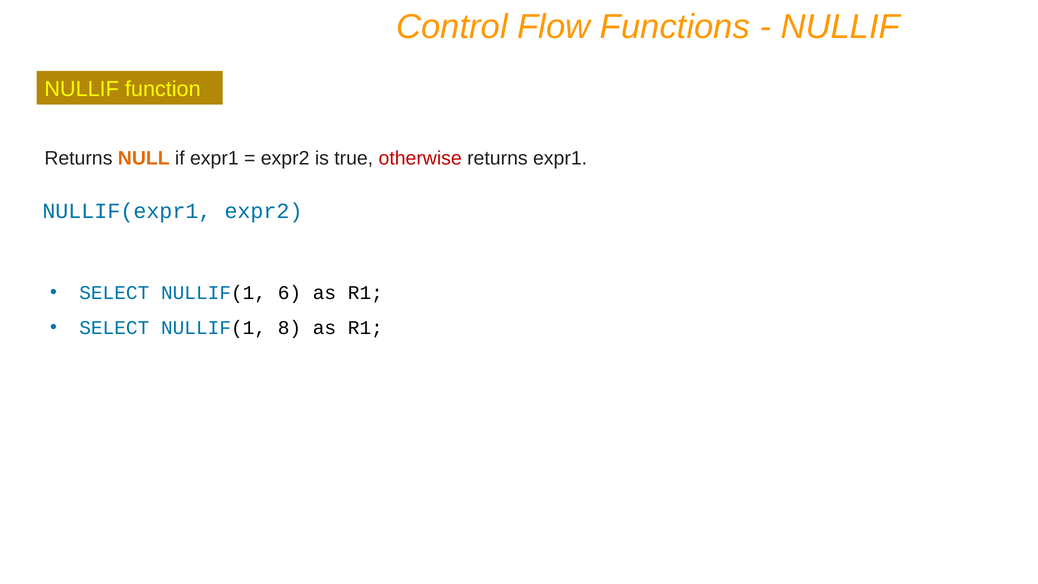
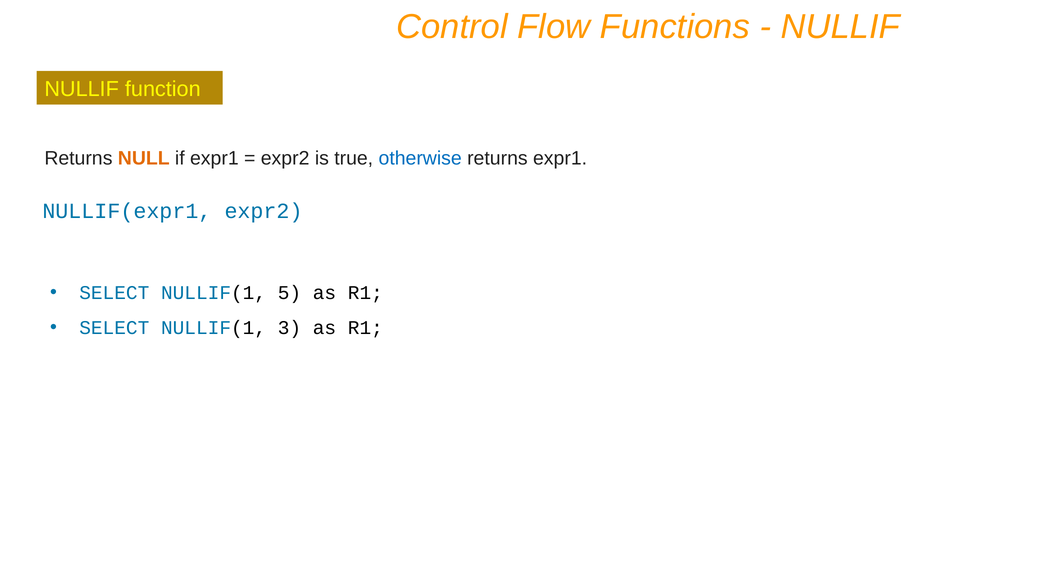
otherwise colour: red -> blue (420, 158)
6: 6 -> 5 (289, 293)
8: 8 -> 3 (289, 328)
